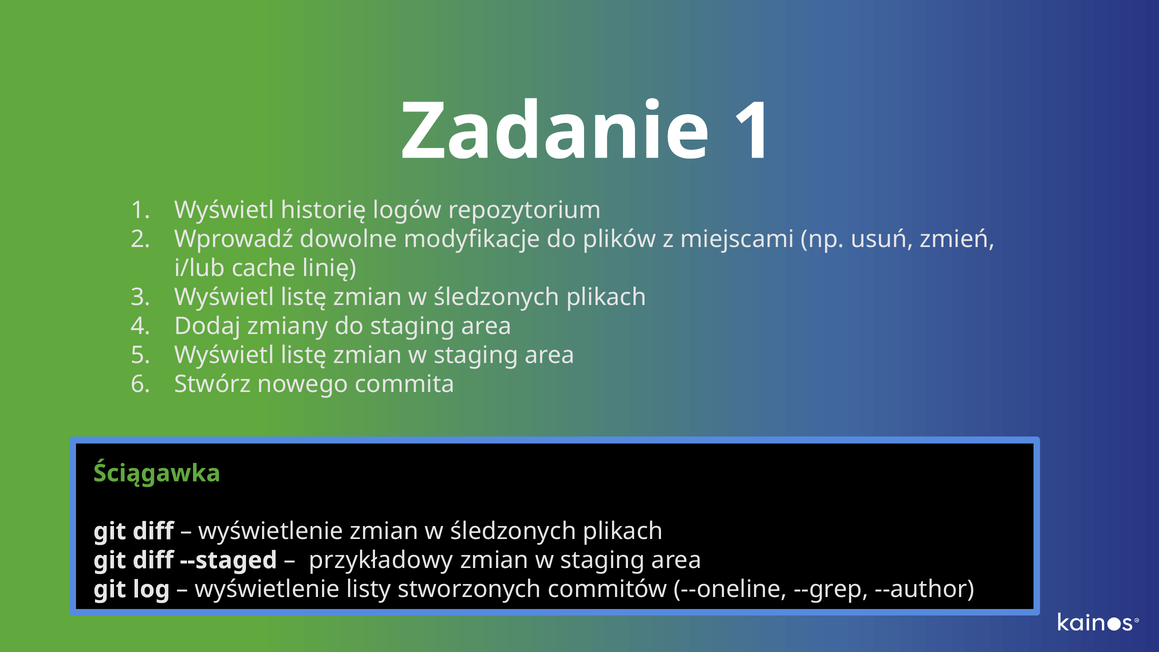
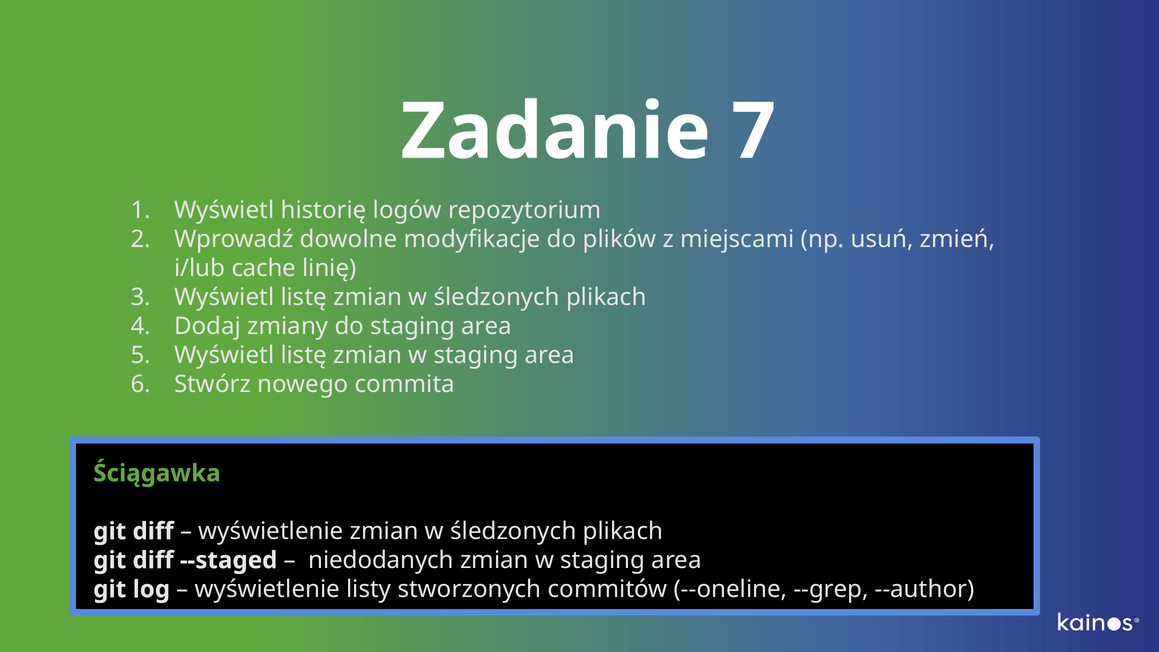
Zadanie 1: 1 -> 7 (754, 132)
przykładowy: przykładowy -> niedodanych (381, 560)
